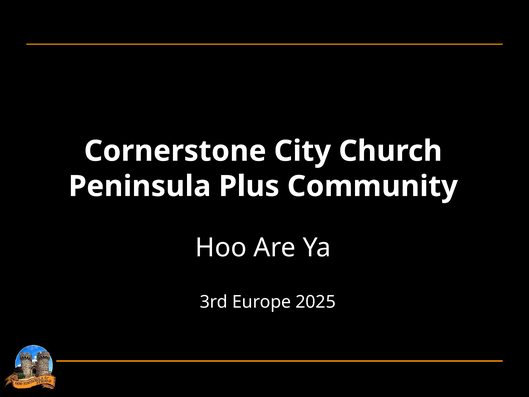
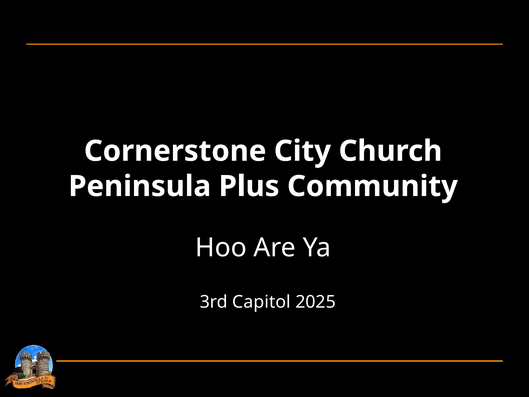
Europe: Europe -> Capitol (262, 302)
